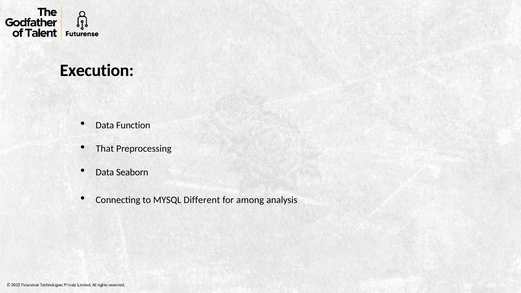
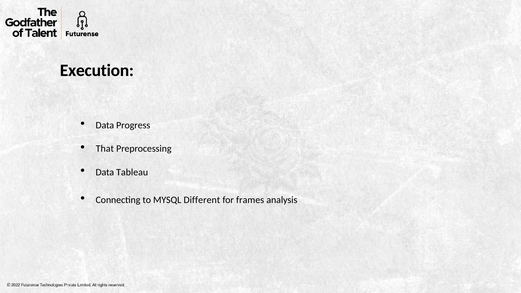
Function: Function -> Progress (133, 125)
Seaborn: Seaborn -> Tableau (132, 172)
among: among -> frames (250, 200)
